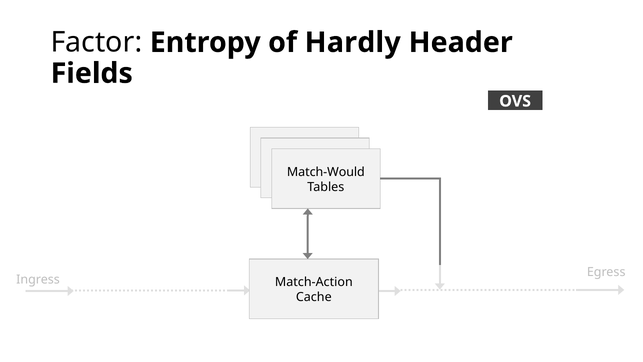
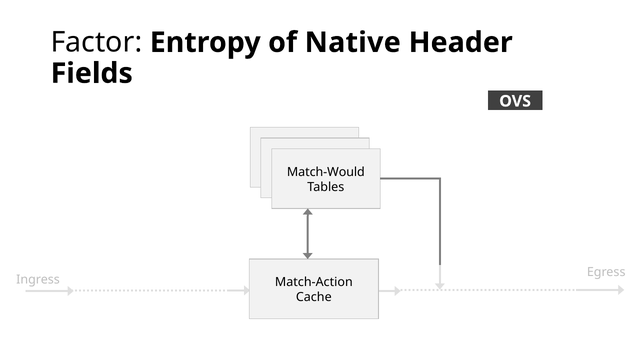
Hardly: Hardly -> Native (353, 42)
